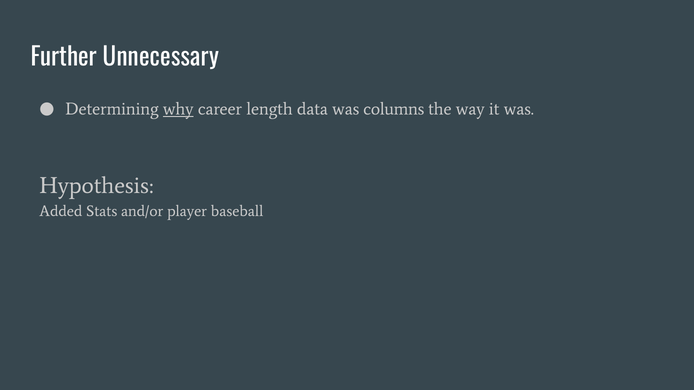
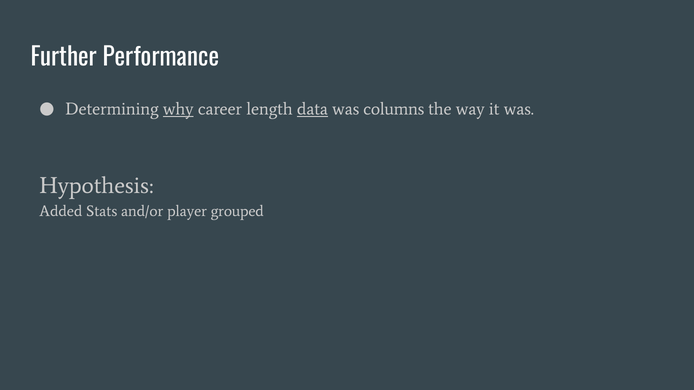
Unnecessary: Unnecessary -> Performance (161, 57)
data underline: none -> present (312, 109)
baseball: baseball -> grouped (237, 211)
